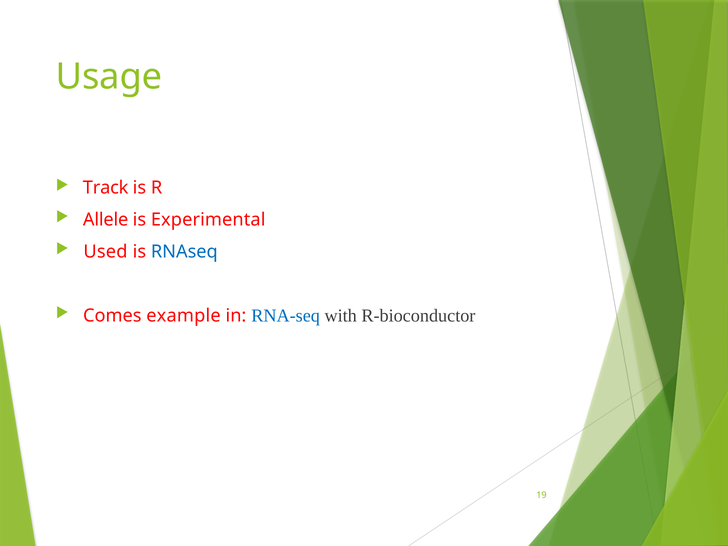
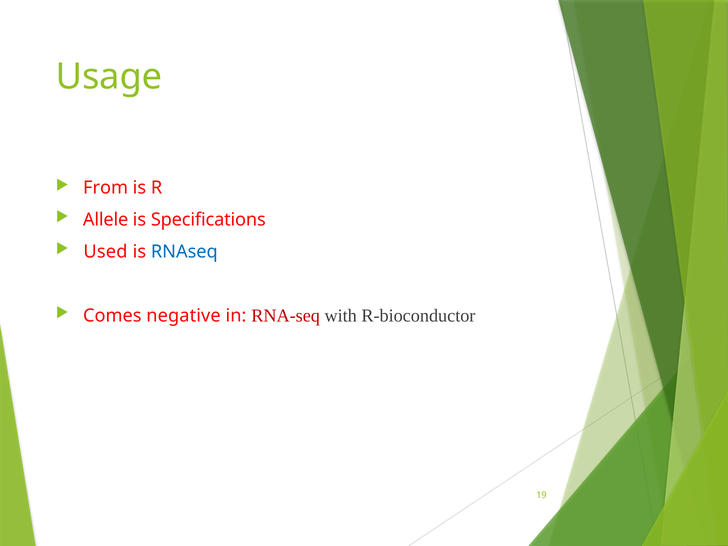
Track: Track -> From (106, 188)
Experimental: Experimental -> Specifications (208, 220)
example: example -> negative (184, 316)
RNA-seq colour: blue -> red (286, 316)
